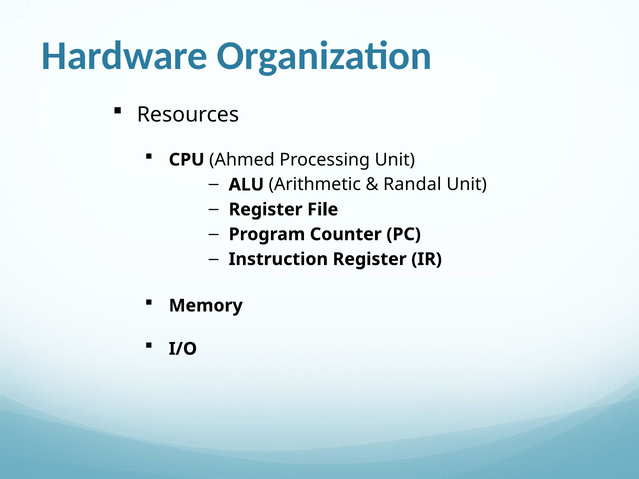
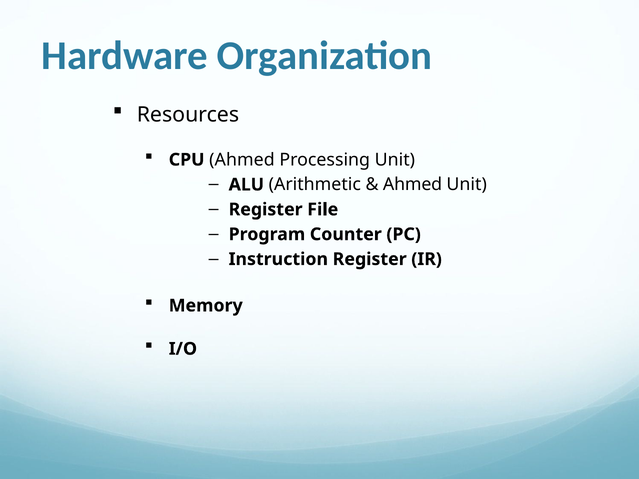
Randal: Randal -> Ahmed (413, 185)
